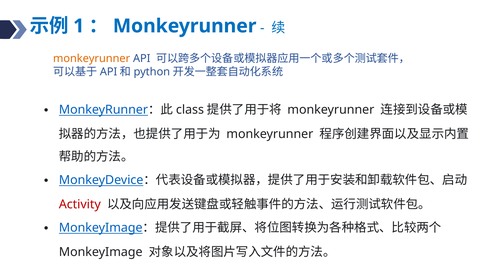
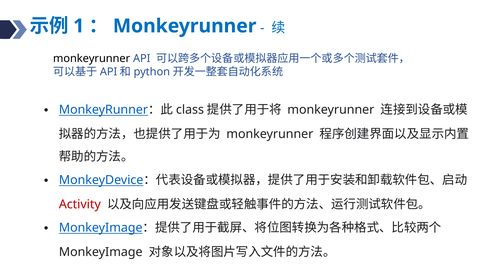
monkeyrunner colour: orange -> black (92, 59)
